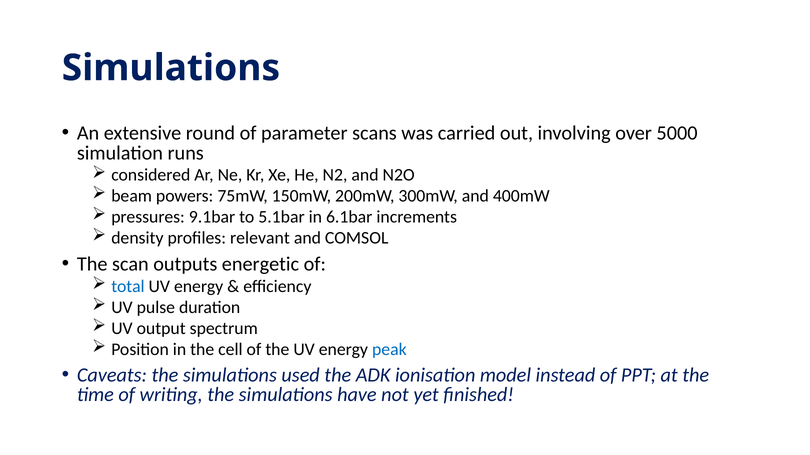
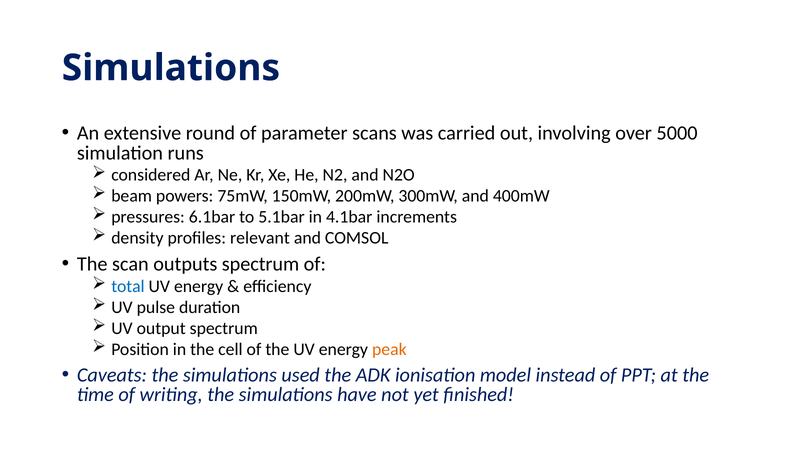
9.1bar: 9.1bar -> 6.1bar (212, 217)
6.1bar: 6.1bar -> 4.1bar (349, 217)
outputs energetic: energetic -> spectrum (261, 264)
peak colour: blue -> orange (389, 350)
